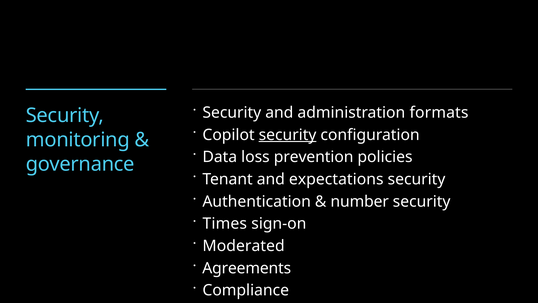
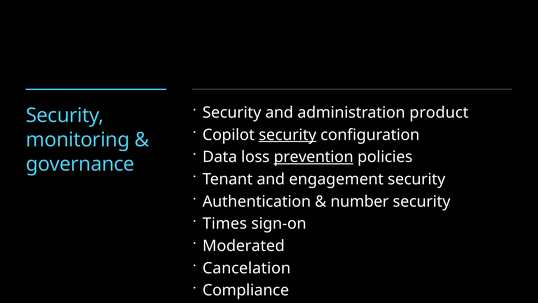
formats: formats -> product (439, 112)
prevention underline: none -> present (314, 157)
expectations: expectations -> engagement (336, 179)
Agreements: Agreements -> Cancelation (247, 268)
